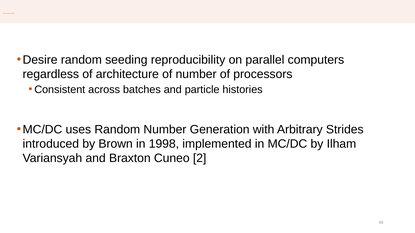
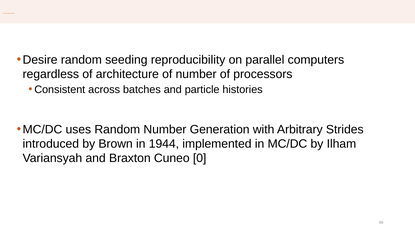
1998: 1998 -> 1944 (164, 144)
2: 2 -> 0 (200, 159)
